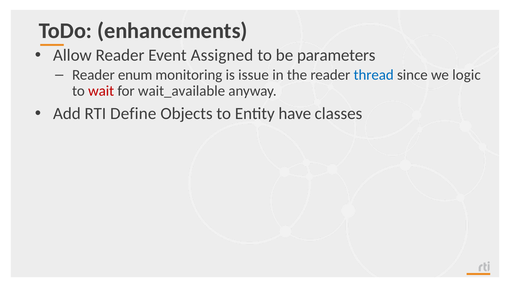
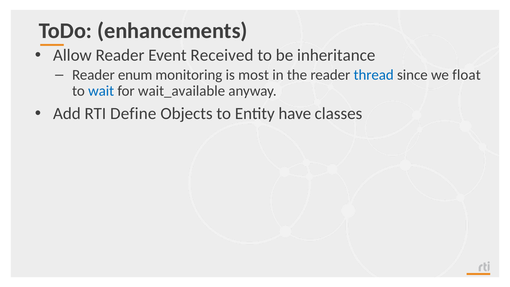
Assigned: Assigned -> Received (222, 55)
parameters: parameters -> inheritance (336, 55)
issue: issue -> most (254, 75)
logic: logic -> float (466, 75)
wait colour: red -> blue (101, 91)
